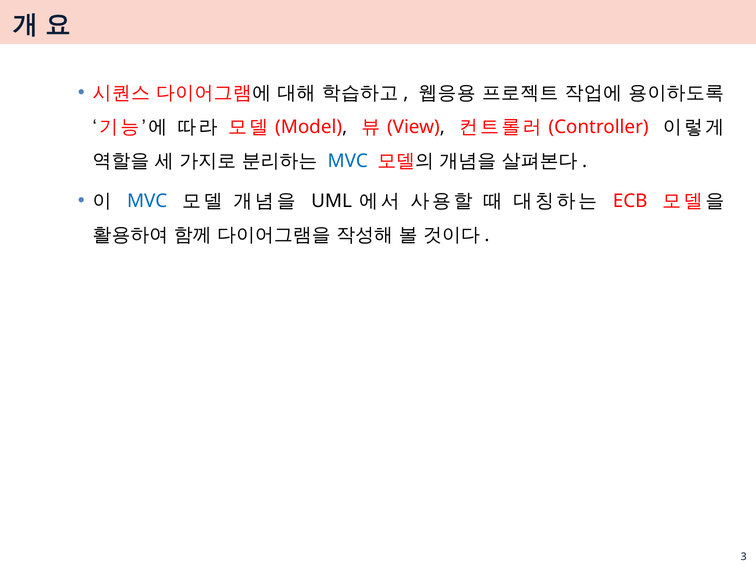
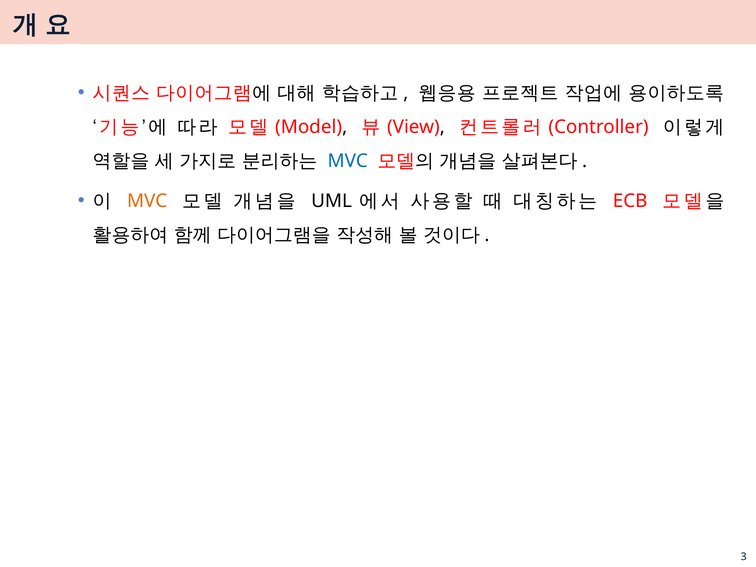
MVC colour: blue -> orange (147, 201)
